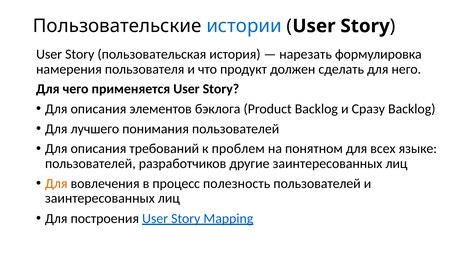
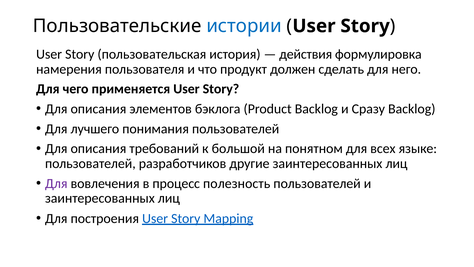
нарезать: нарезать -> действия (306, 54)
проблем: проблем -> большой (238, 148)
Для colour: orange -> purple (56, 183)
